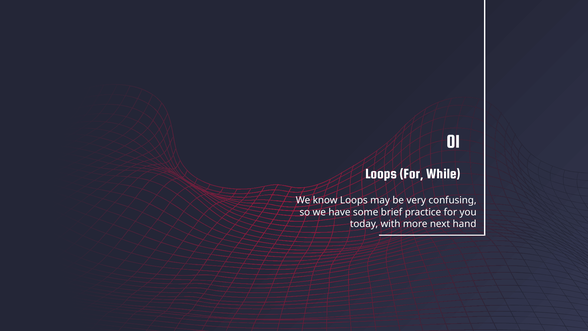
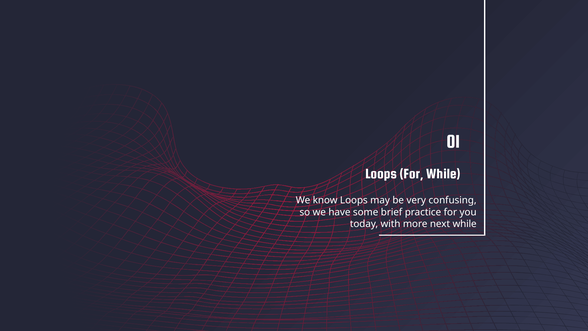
next hand: hand -> while (465, 224)
